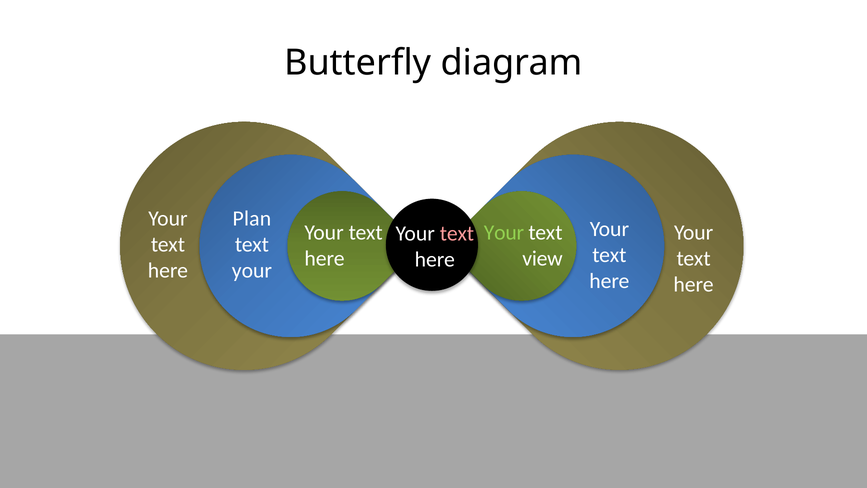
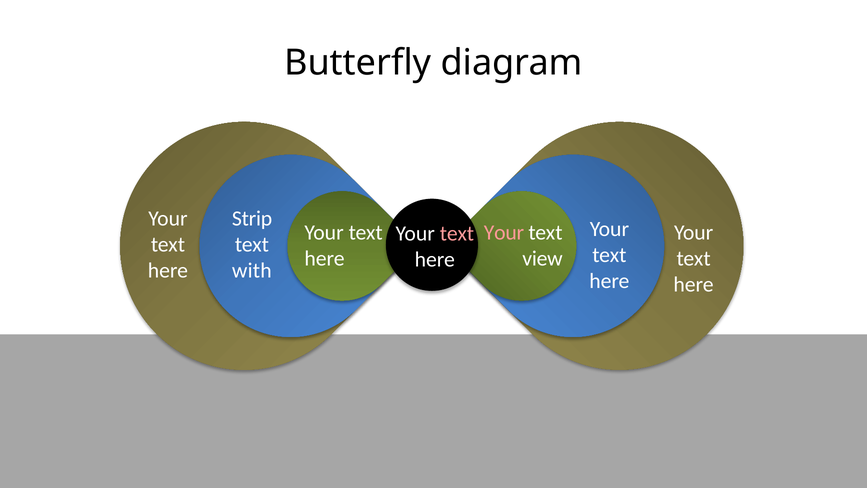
Plan: Plan -> Strip (252, 218)
Your colour: light green -> pink (504, 233)
your: your -> with (252, 270)
